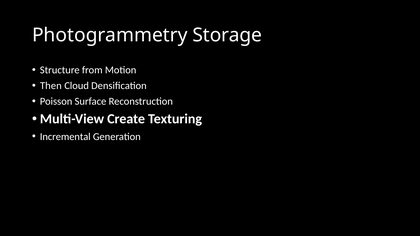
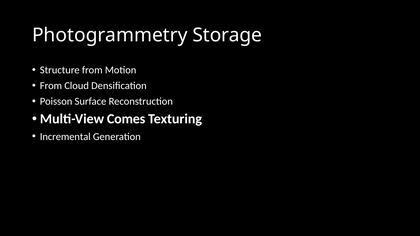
Then: Then -> From (51, 86)
Create: Create -> Comes (126, 119)
